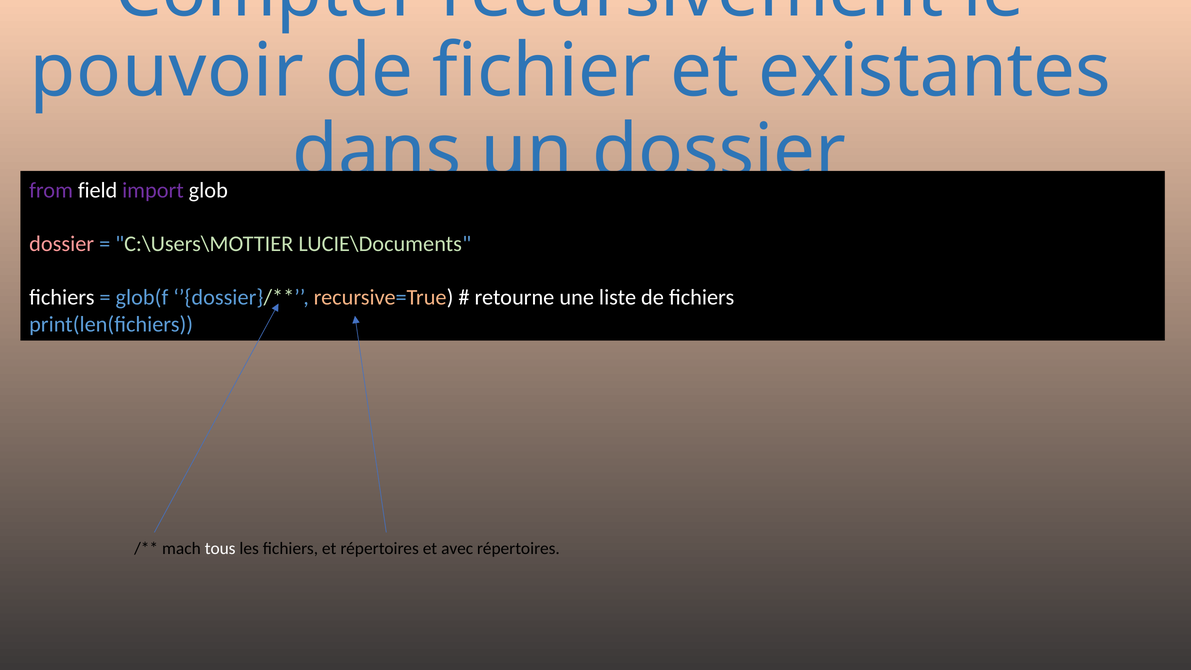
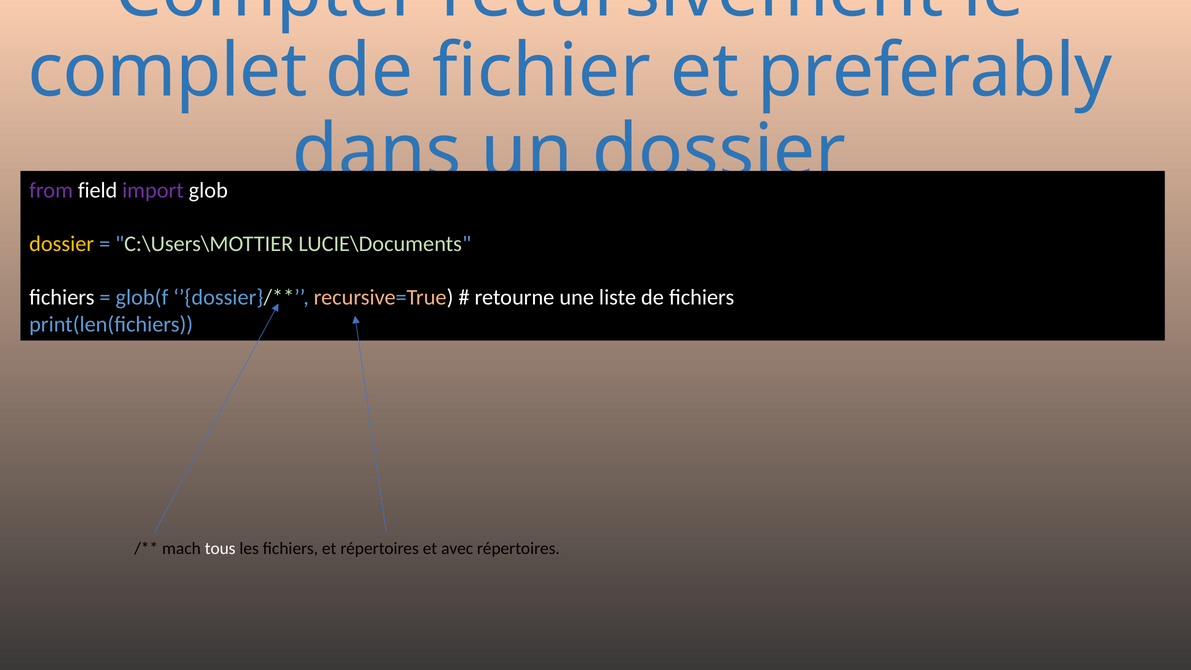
pouvoir: pouvoir -> complet (168, 71)
existantes: existantes -> preferably (935, 71)
dossier colour: pink -> yellow (62, 244)
